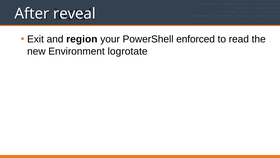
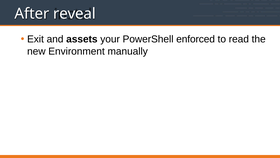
region: region -> assets (82, 39)
logrotate: logrotate -> manually (128, 51)
